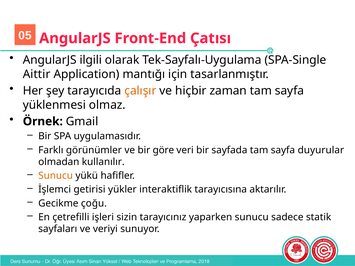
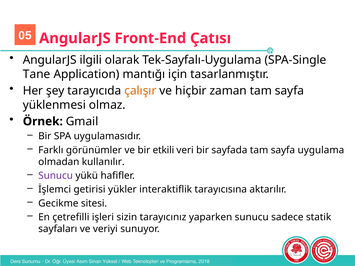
Aittir: Aittir -> Tane (37, 74)
göre: göre -> etkili (163, 150)
duyurular: duyurular -> uygulama (321, 150)
Sunucu colour: orange -> purple (56, 176)
çoğu: çoğu -> sitesi (94, 203)
